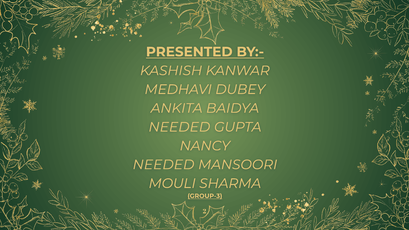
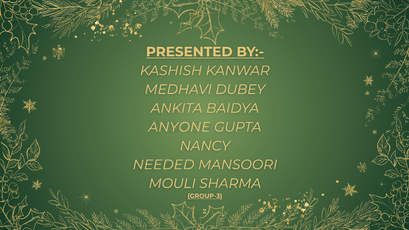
NEEDED: NEEDED -> ANYONE (179, 127)
